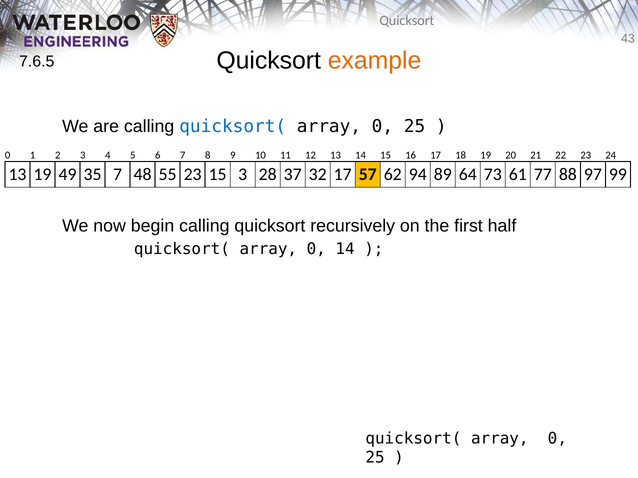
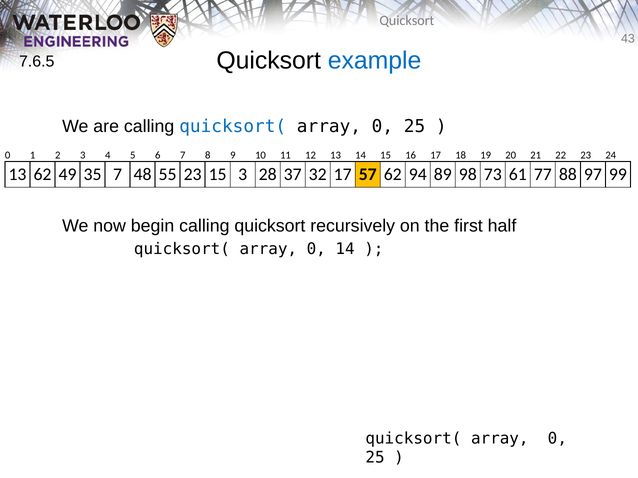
example colour: orange -> blue (375, 61)
13 19: 19 -> 62 (43, 175)
64: 64 -> 98 (468, 175)
